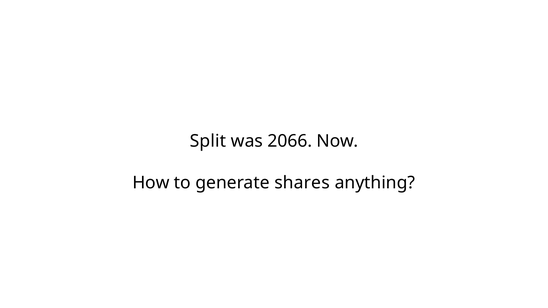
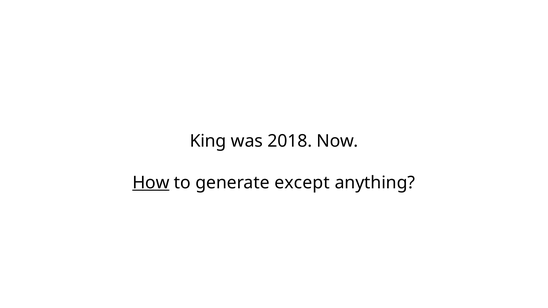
Split: Split -> King (208, 141)
2066: 2066 -> 2018 (290, 141)
How underline: none -> present (151, 183)
shares: shares -> except (302, 183)
